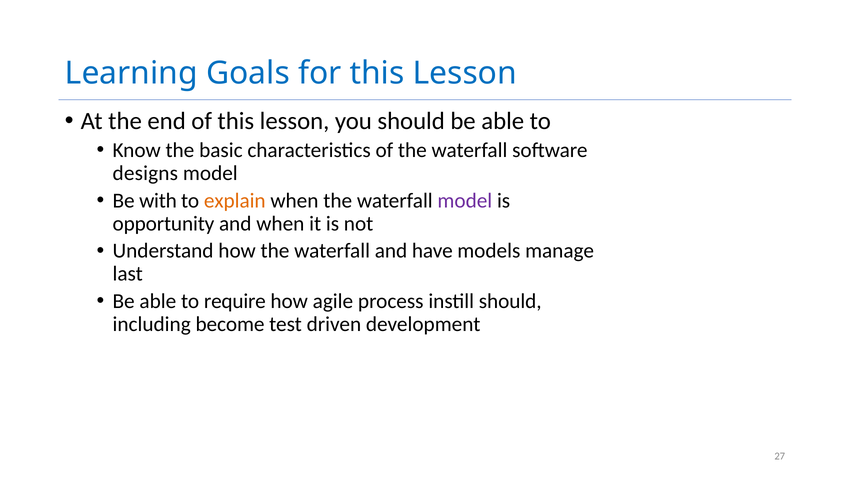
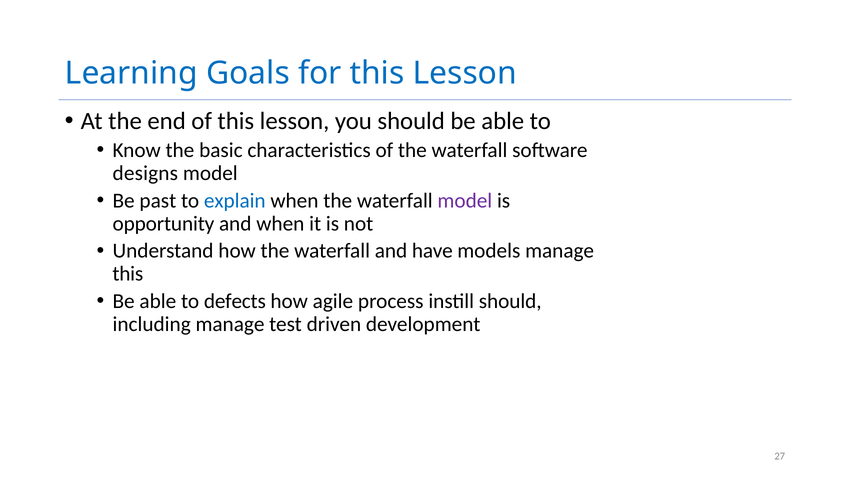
with: with -> past (158, 201)
explain colour: orange -> blue (235, 201)
last: last -> this (128, 274)
require: require -> defects (235, 301)
including become: become -> manage (230, 324)
